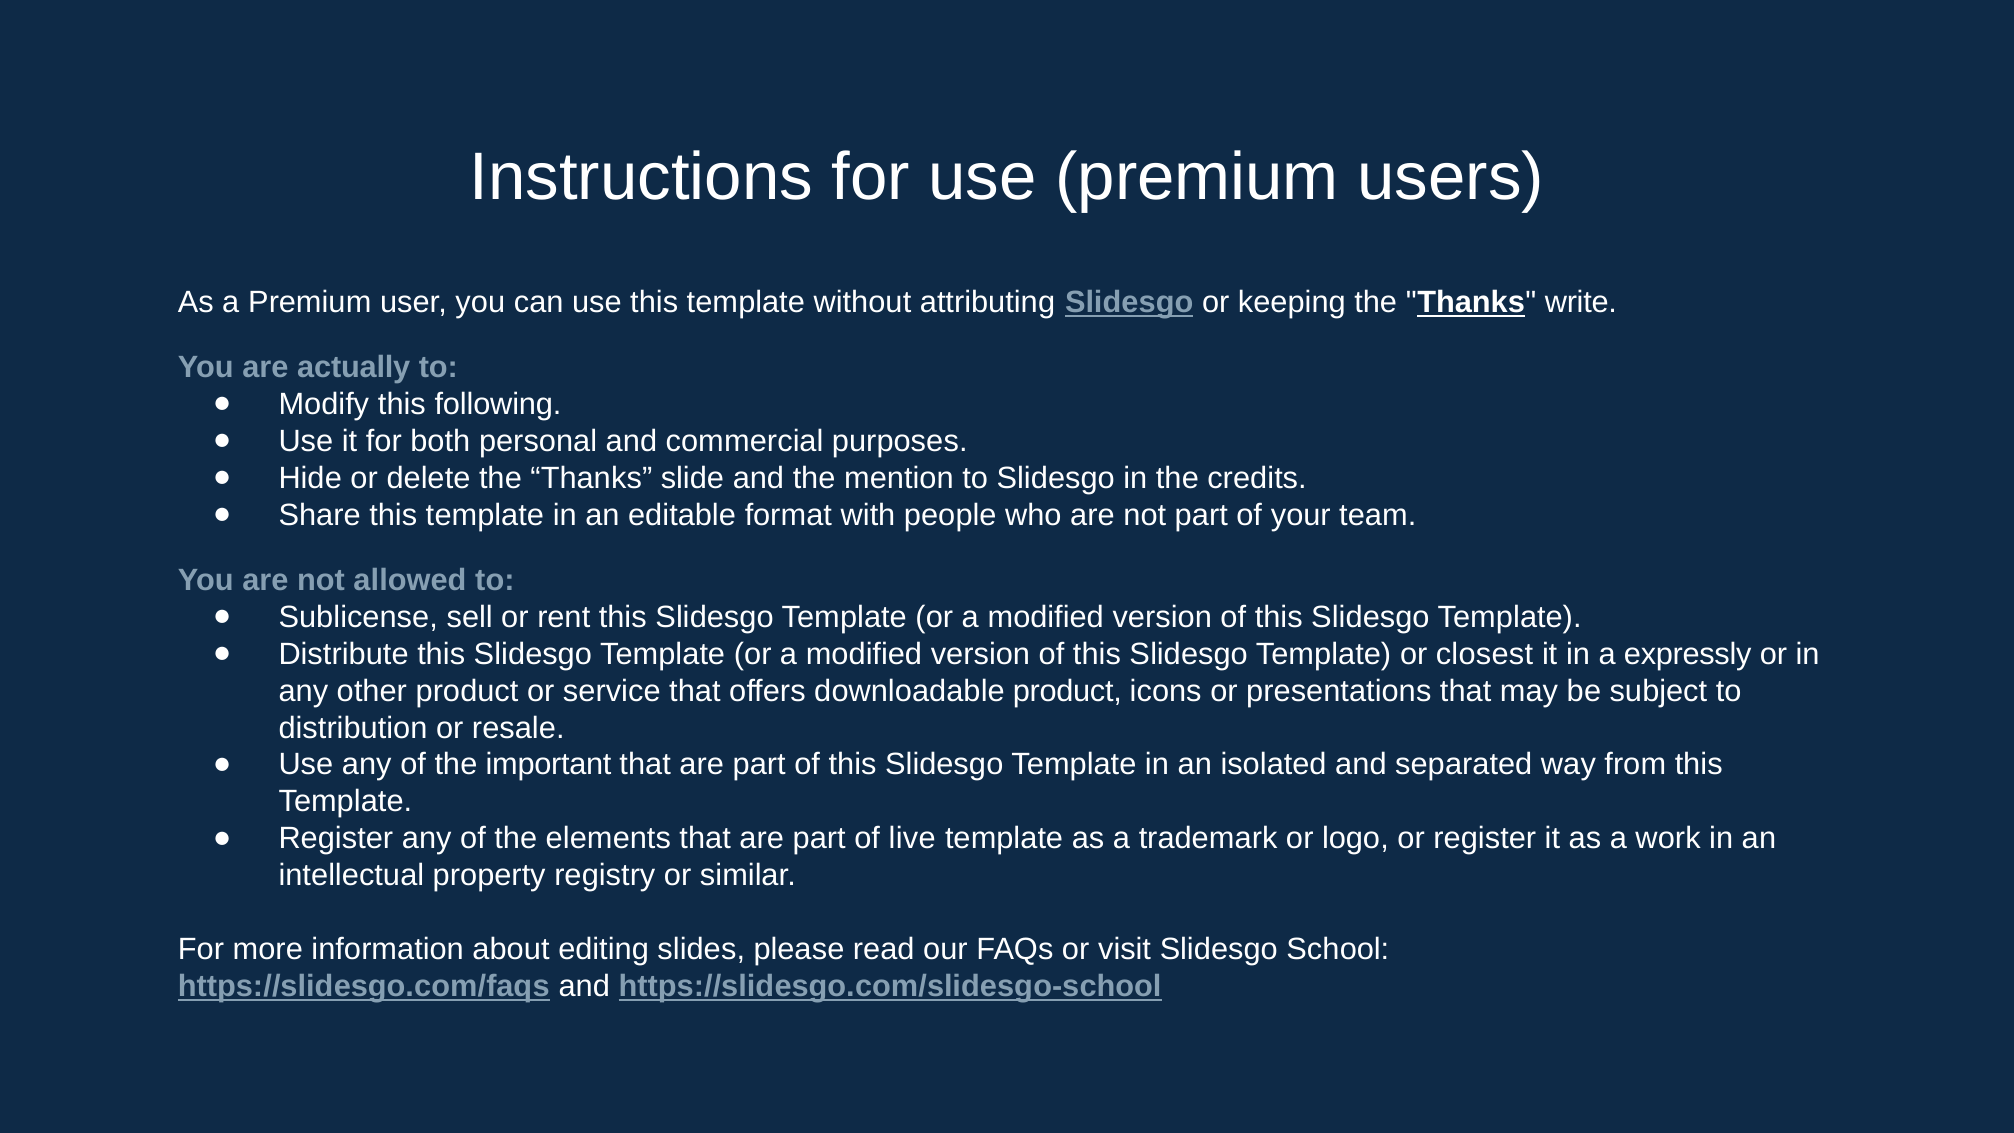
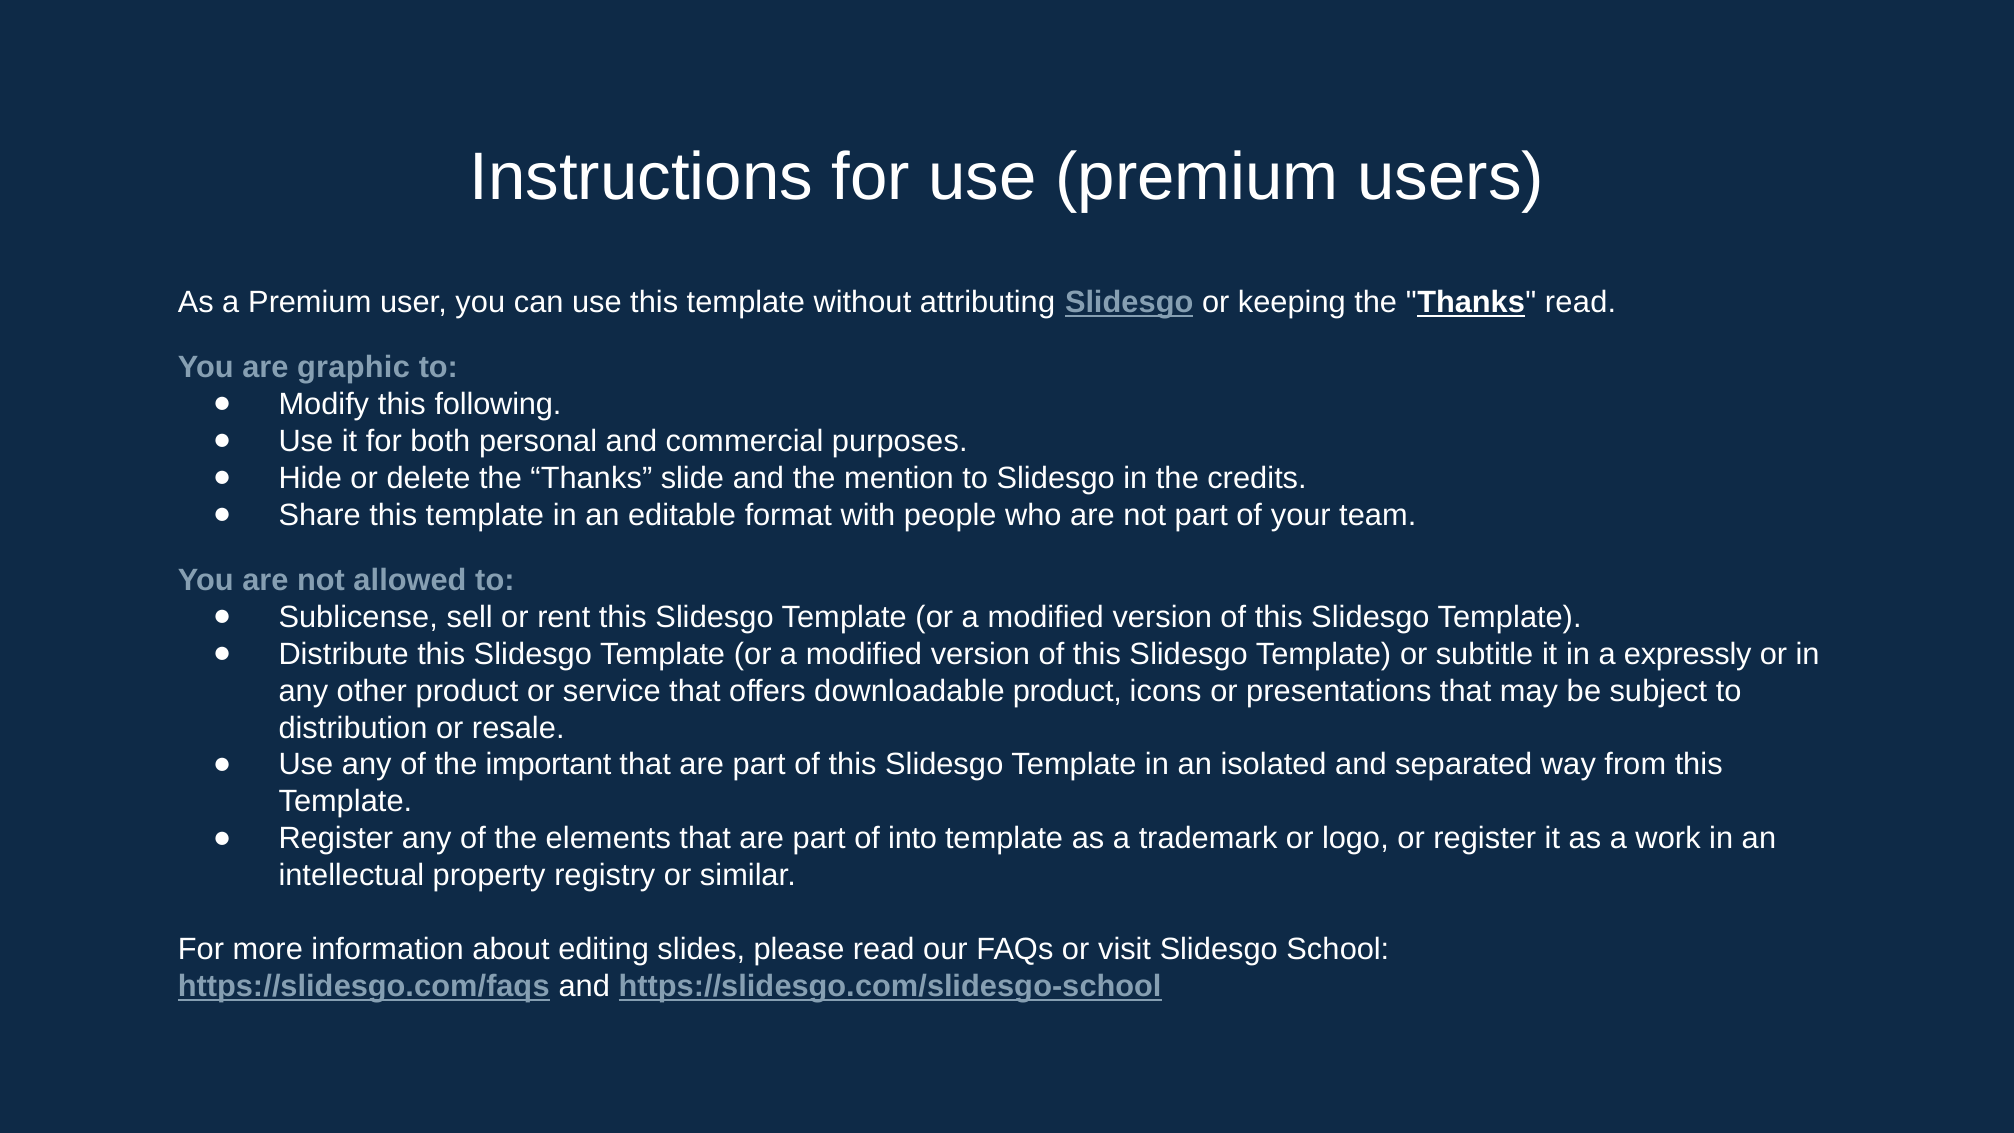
Thanks write: write -> read (1581, 302)
actually: actually -> graphic (354, 367)
closest: closest -> subtitle (1485, 654)
live: live -> into (913, 839)
